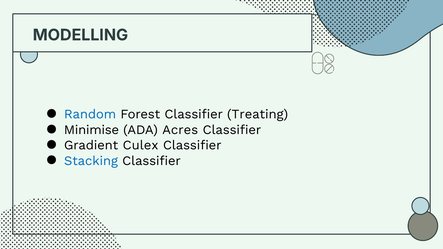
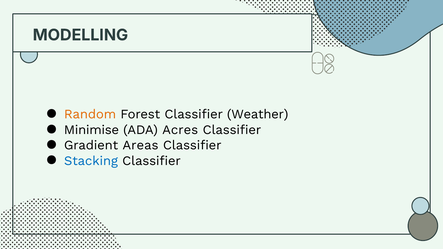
Random colour: blue -> orange (90, 114)
Treating: Treating -> Weather (258, 114)
Culex: Culex -> Areas (141, 145)
